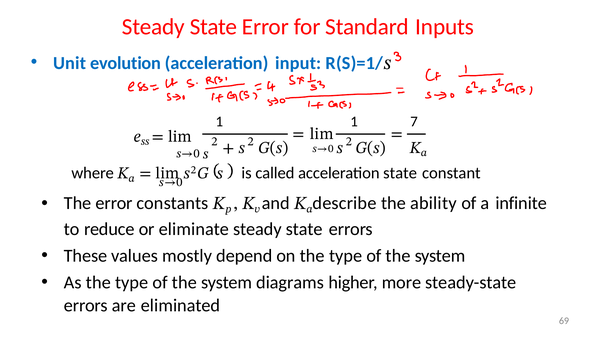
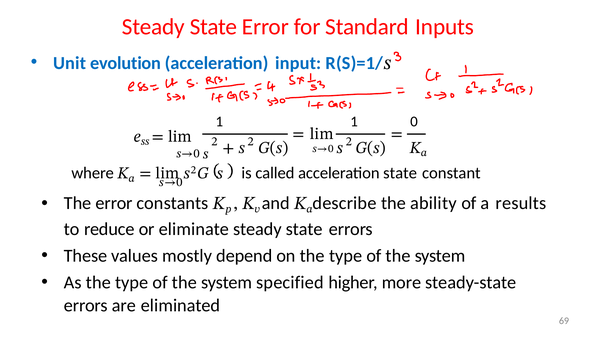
7: 7 -> 0 (414, 122)
infinite: infinite -> results (521, 203)
diagrams: diagrams -> specified (290, 282)
